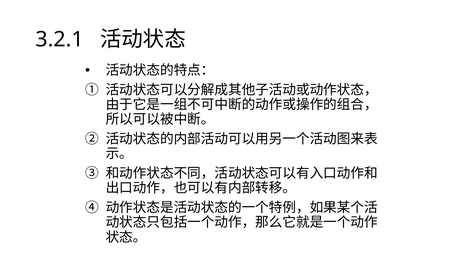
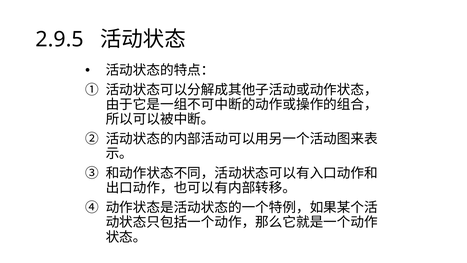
3.2.1: 3.2.1 -> 2.9.5 (60, 39)
